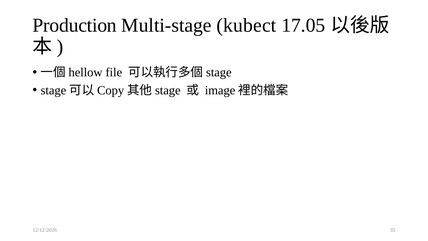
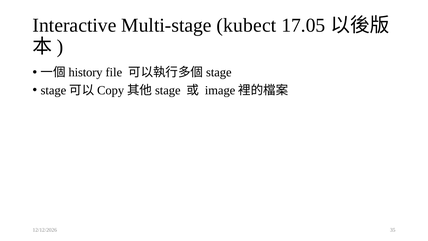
Production: Production -> Interactive (75, 25)
hellow: hellow -> history (86, 72)
